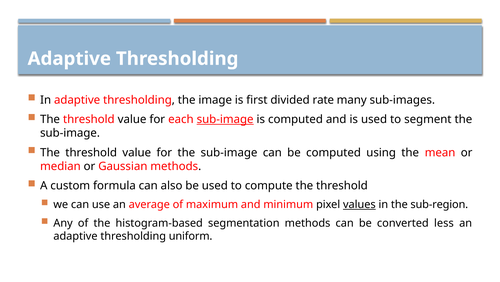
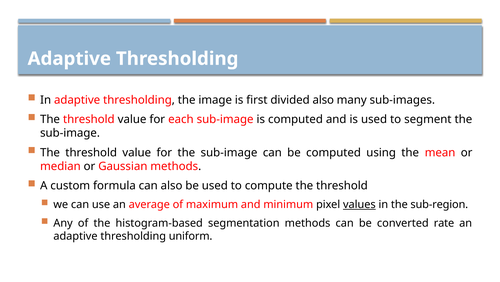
divided rate: rate -> also (323, 100)
sub-image underline: present -> none (225, 119)
less: less -> rate (444, 223)
